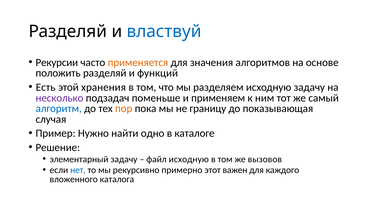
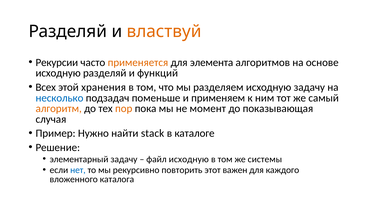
властвуй colour: blue -> orange (164, 32)
значения: значения -> элемента (212, 62)
положить: положить -> исходную (58, 73)
Есть: Есть -> Всех (46, 87)
несколько colour: purple -> blue (60, 98)
алгоритм colour: blue -> orange (59, 109)
границу: границу -> момент (208, 109)
одно: одно -> stack (153, 133)
вызовов: вызовов -> системы (265, 159)
примерно: примерно -> повторить (182, 170)
